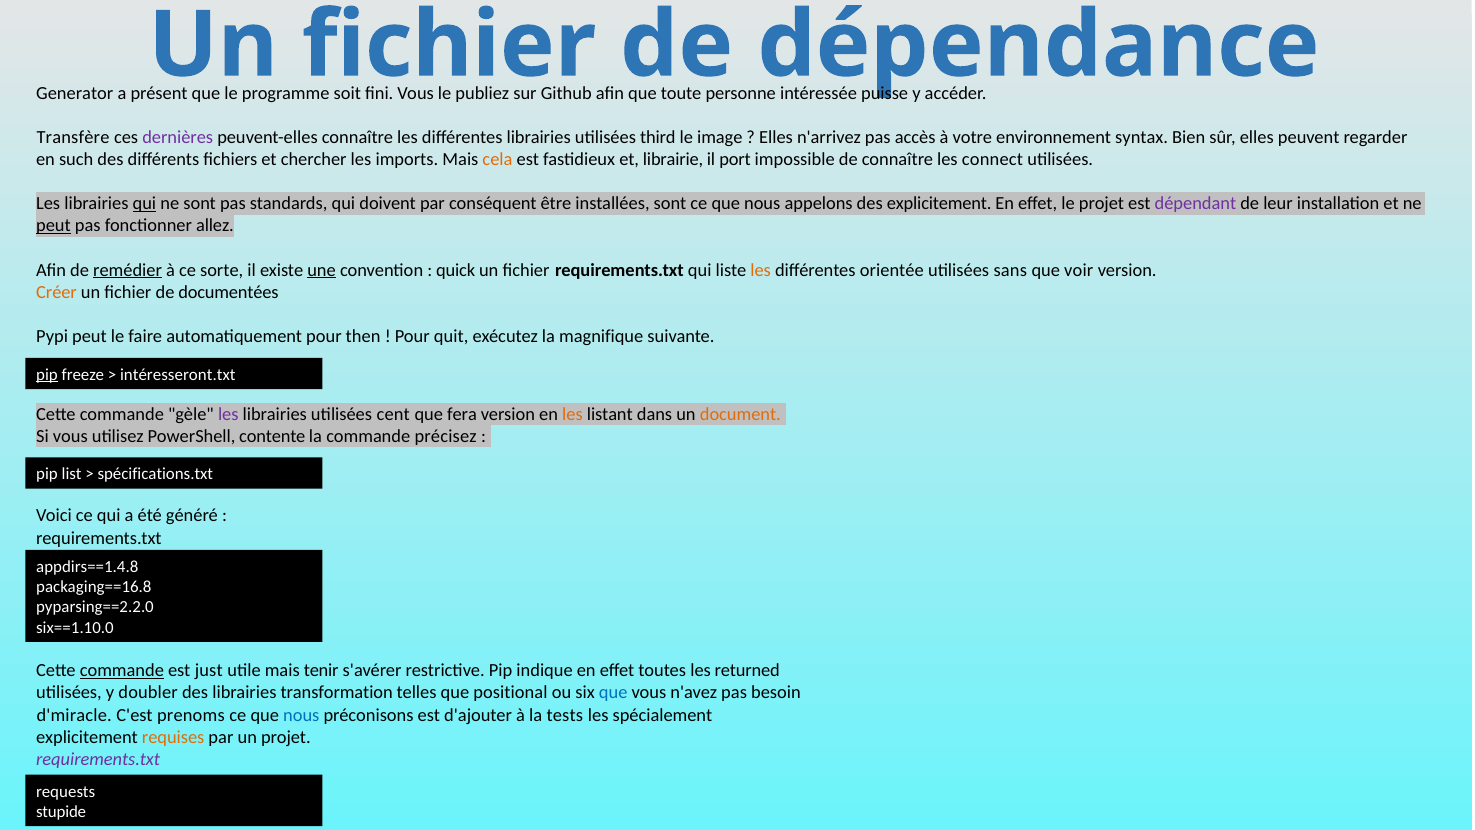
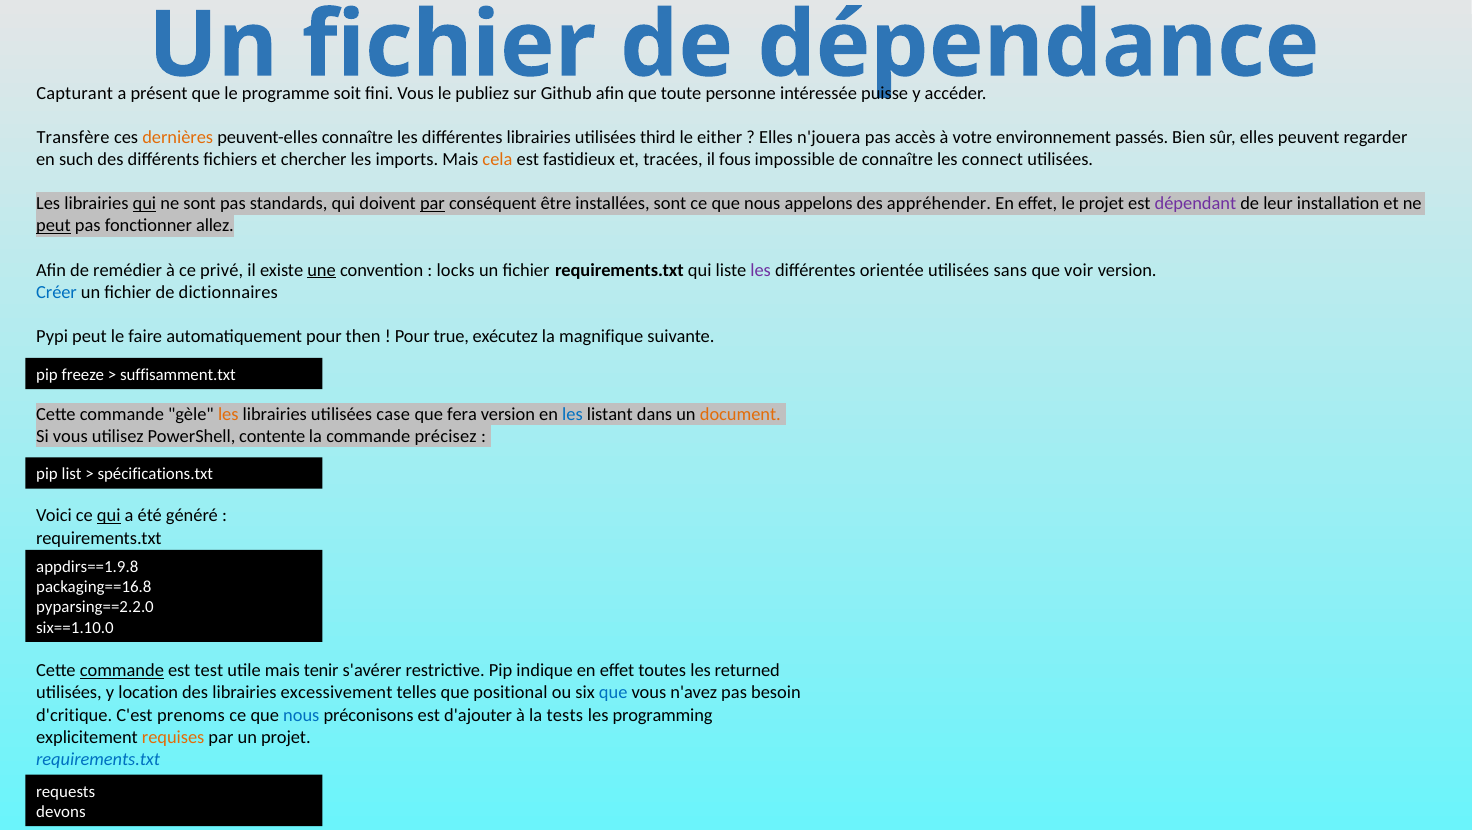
Generator: Generator -> Capturant (75, 93)
dernières colour: purple -> orange (178, 137)
image: image -> either (720, 137)
n'arrivez: n'arrivez -> n'jouera (829, 137)
syntax: syntax -> passés (1142, 137)
librairie: librairie -> tracées (673, 159)
port: port -> fous (735, 159)
par underline: none -> present (432, 204)
des explicitement: explicitement -> appréhender (939, 204)
remédier underline: present -> none (128, 270)
sorte: sorte -> privé (222, 270)
quick: quick -> locks (456, 270)
les colour: orange -> purple (761, 270)
Créer colour: orange -> blue (57, 292)
documentées: documentées -> dictionnaires (228, 292)
quit: quit -> true (451, 336)
pip underline: present -> none (47, 375)
intéresseront.txt: intéresseront.txt -> suffisamment.txt (178, 375)
les colour: purple -> orange (228, 414)
cent: cent -> case (393, 414)
les colour: orange -> blue (572, 414)
qui underline: none -> present (109, 516)
appdirs==1.4.8: appdirs==1.4.8 -> appdirs==1.9.8 (87, 566)
just: just -> test (209, 671)
doubler: doubler -> location (148, 693)
transformation: transformation -> excessivement (337, 693)
d'miracle: d'miracle -> d'critique (74, 715)
spécialement: spécialement -> programming (663, 715)
requirements.txt colour: purple -> blue (98, 759)
stupide: stupide -> devons (61, 811)
